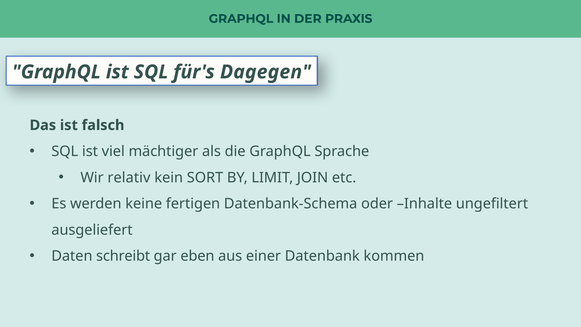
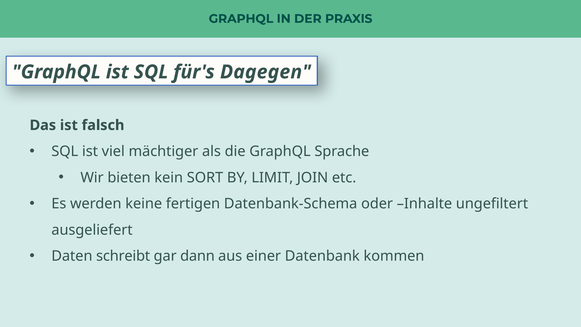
relativ: relativ -> bieten (129, 177)
eben: eben -> dann (197, 256)
